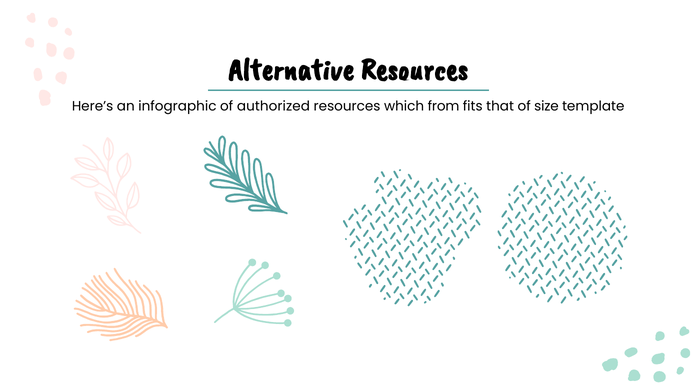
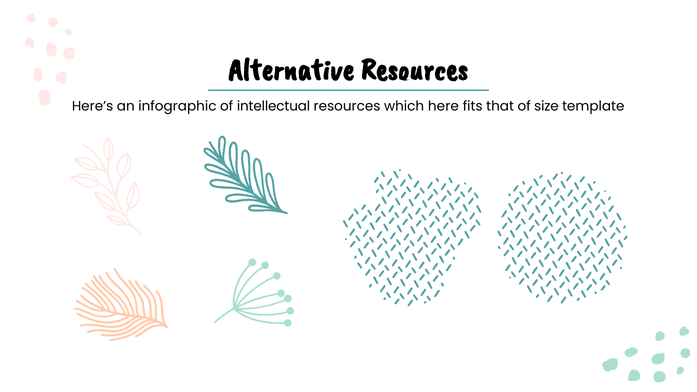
authorized: authorized -> intellectual (274, 106)
from: from -> here (443, 106)
